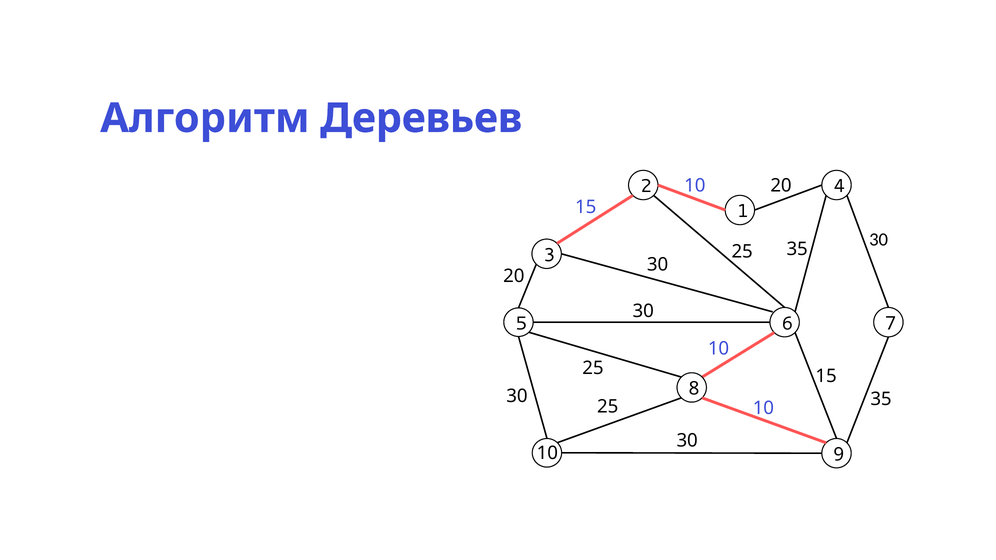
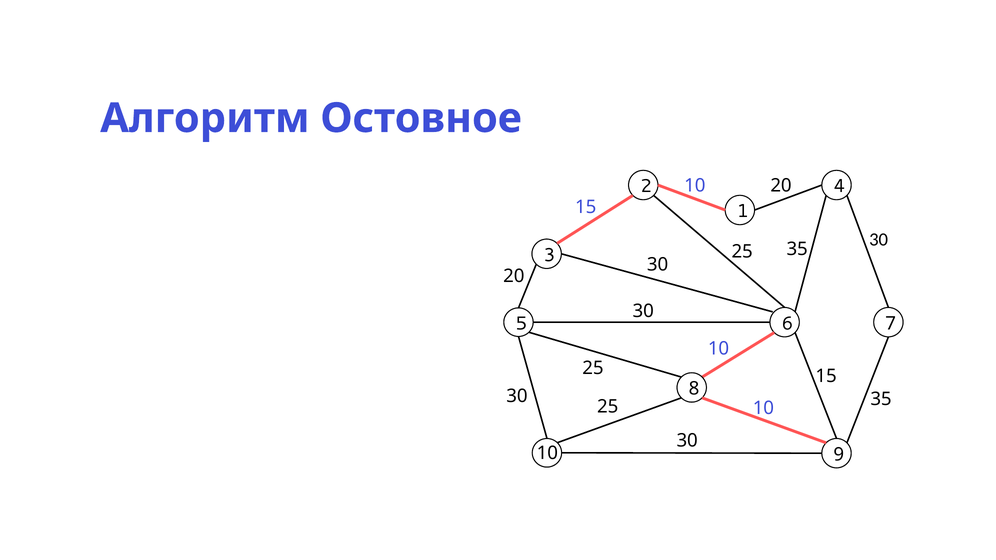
Деревьев: Деревьев -> Остовное (421, 118)
